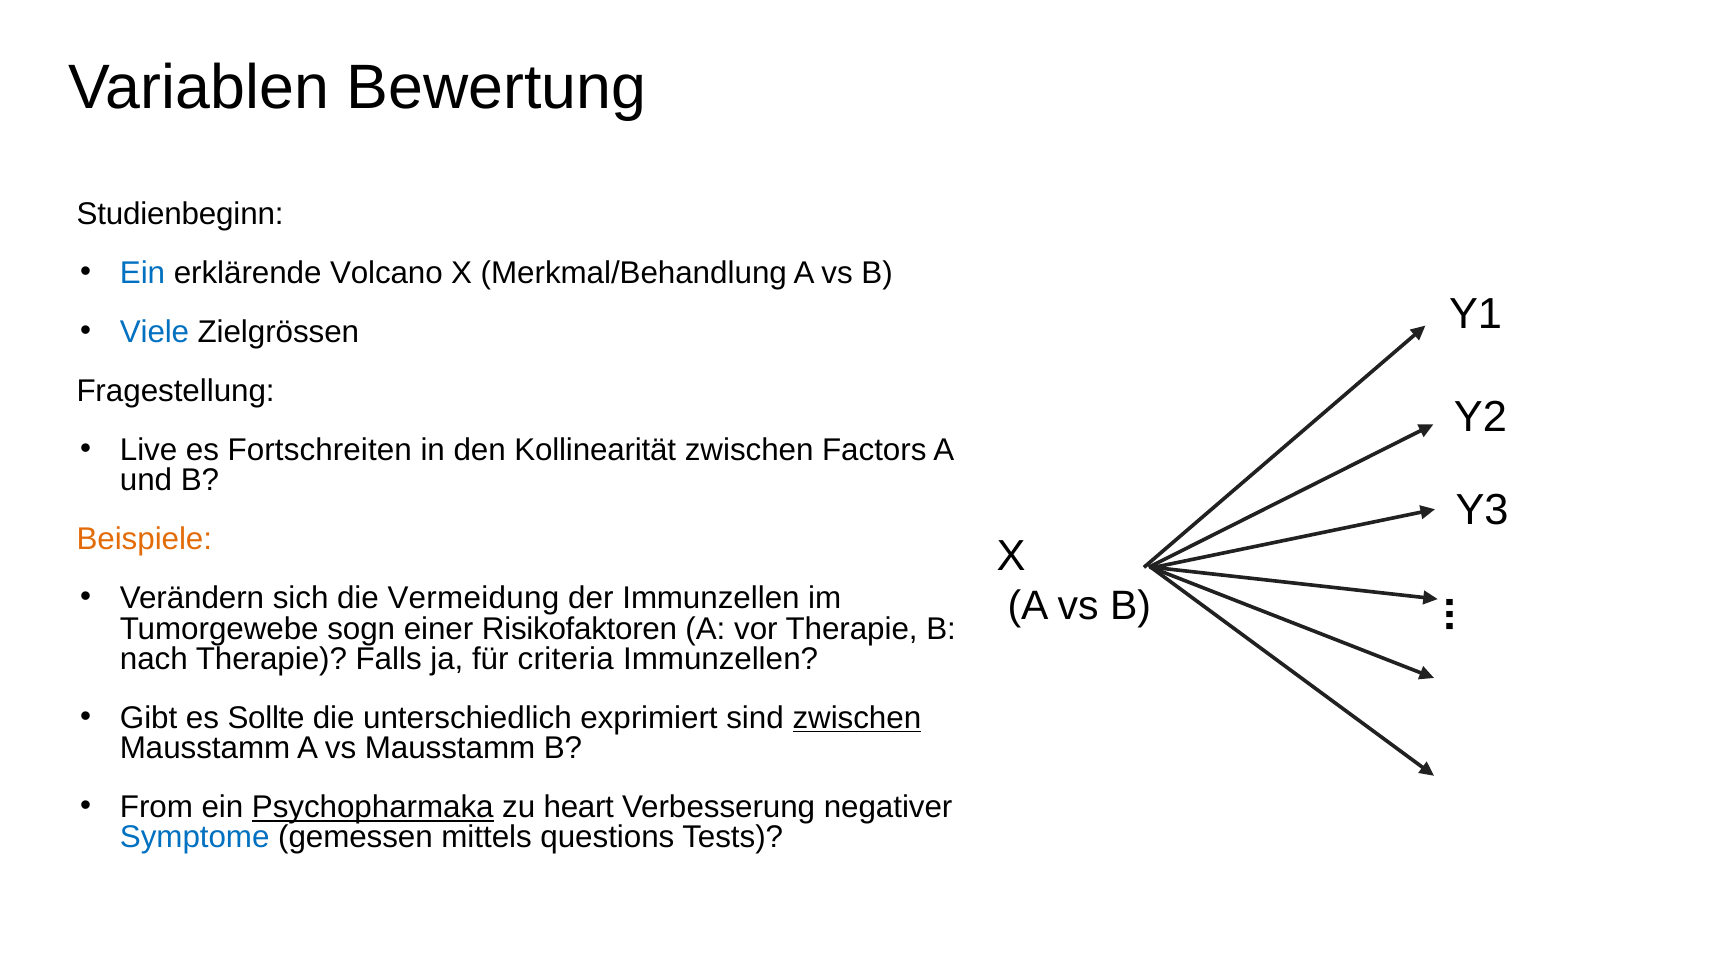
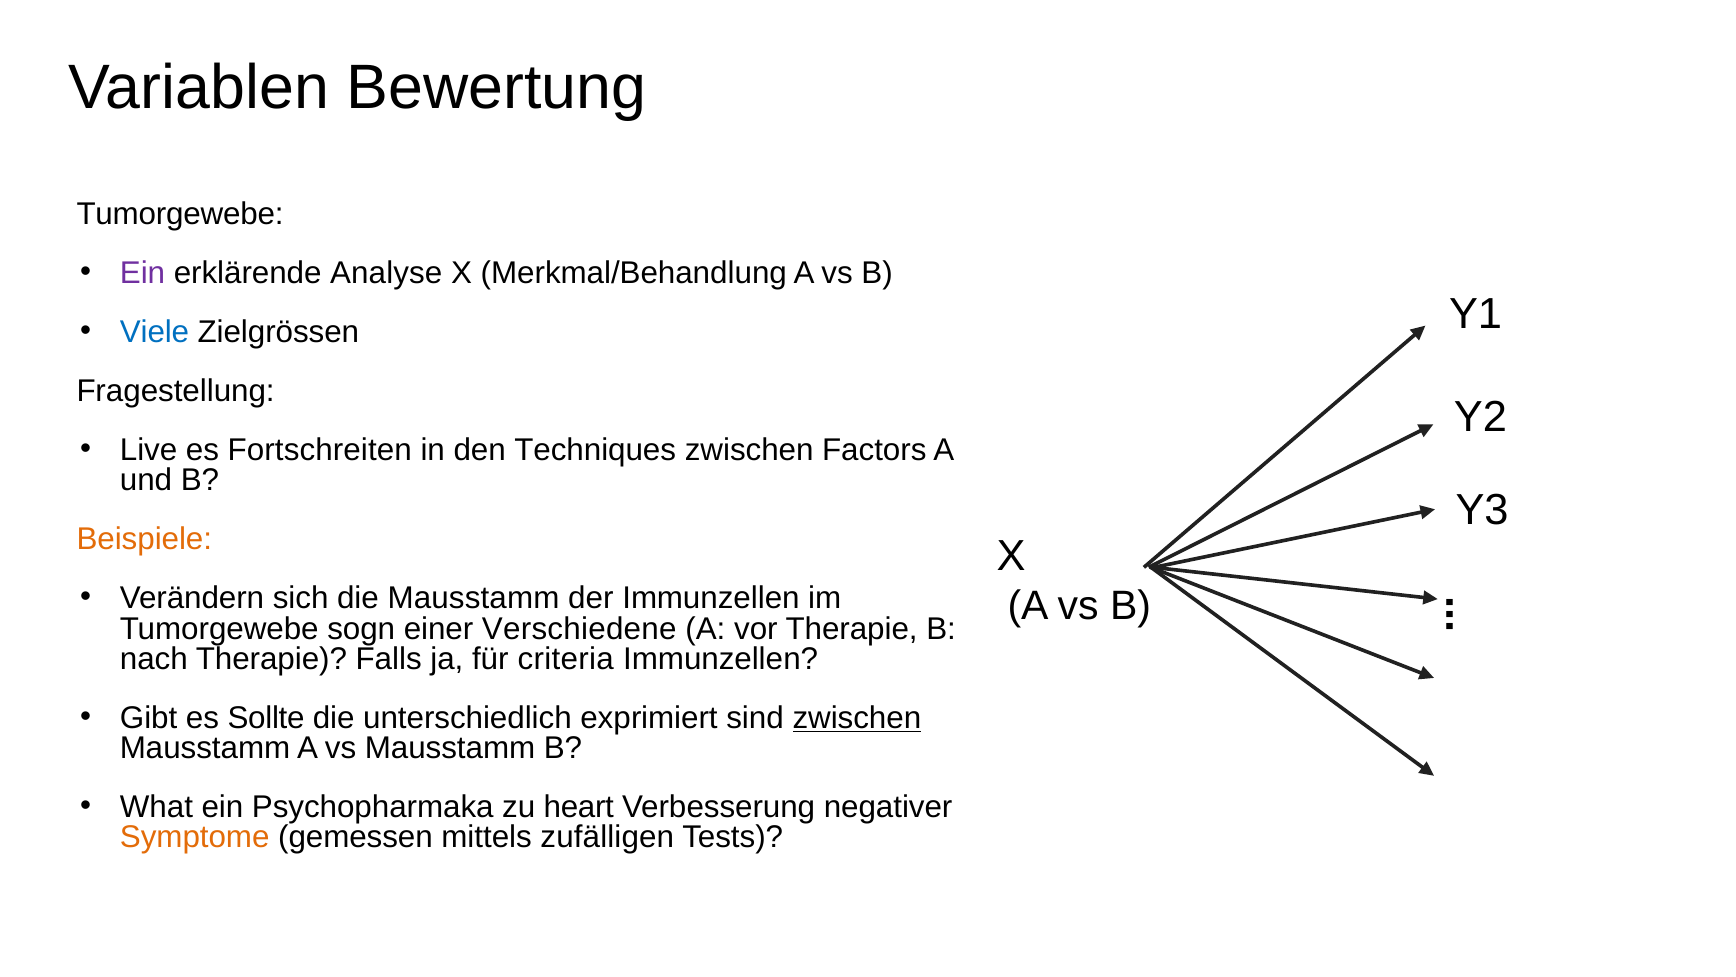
Studienbeginn: Studienbeginn -> Tumorgewebe (180, 214)
Ein colour: blue -> purple (143, 273)
Volcano: Volcano -> Analyse (386, 273)
Kollinearität: Kollinearität -> Techniques (595, 450)
die Vermeidung: Vermeidung -> Mausstamm (473, 598)
Risikofaktoren: Risikofaktoren -> Verschiedene (579, 628)
From: From -> What (156, 807)
Psychopharmaka underline: present -> none (373, 807)
Symptome colour: blue -> orange (195, 837)
questions: questions -> zufälligen (607, 837)
